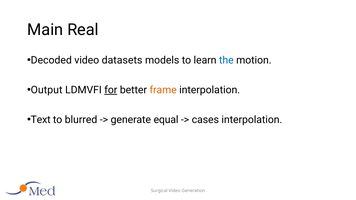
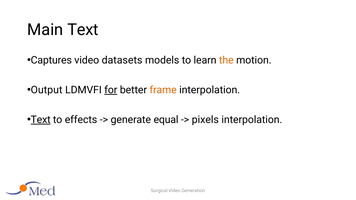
Main Real: Real -> Text (83, 30)
Decoded: Decoded -> Captures (51, 60)
the colour: blue -> orange (226, 60)
Text underline: none -> present (41, 120)
blurred: blurred -> effects (81, 120)
cases: cases -> pixels (205, 120)
